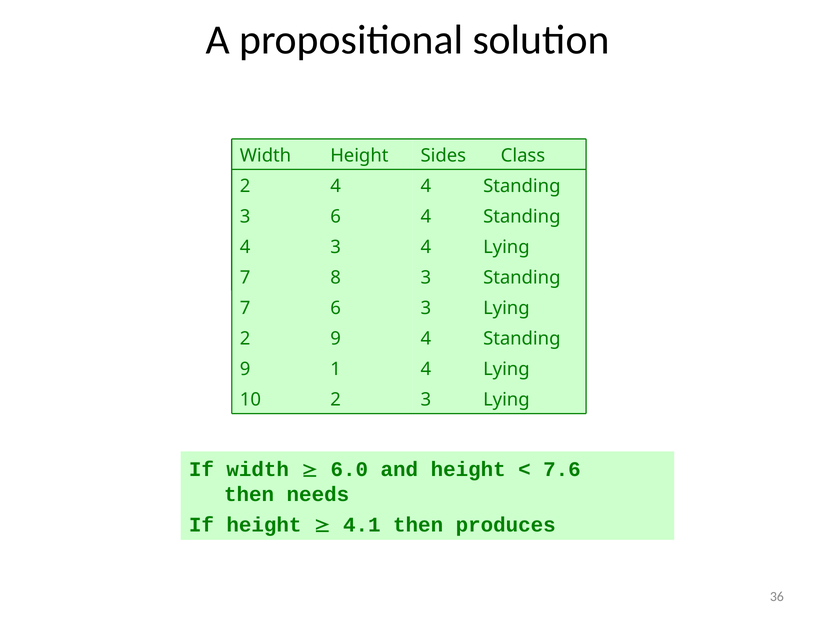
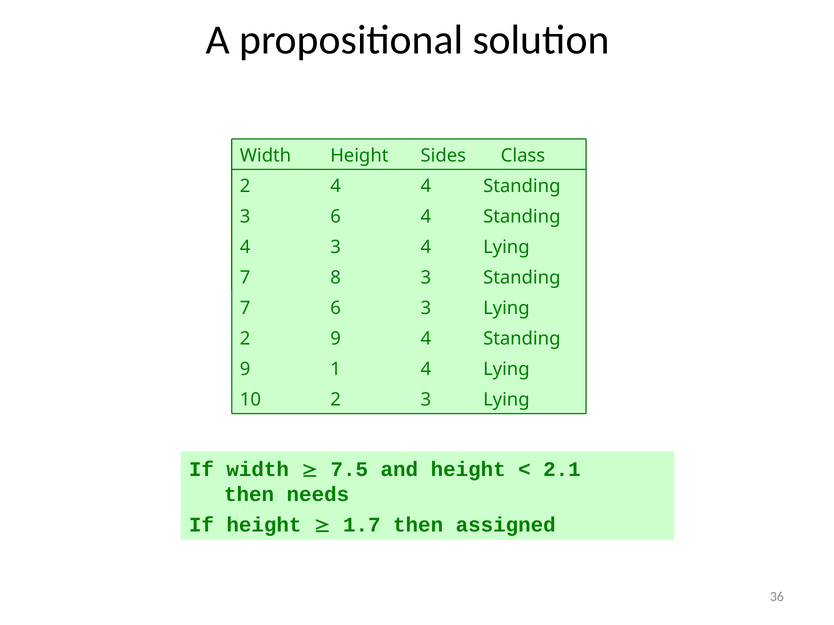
6.0: 6.0 -> 7.5 (349, 470)
7.6: 7.6 -> 2.1 (562, 470)
4.1: 4.1 -> 1.7 (362, 525)
produces: produces -> assigned (506, 525)
